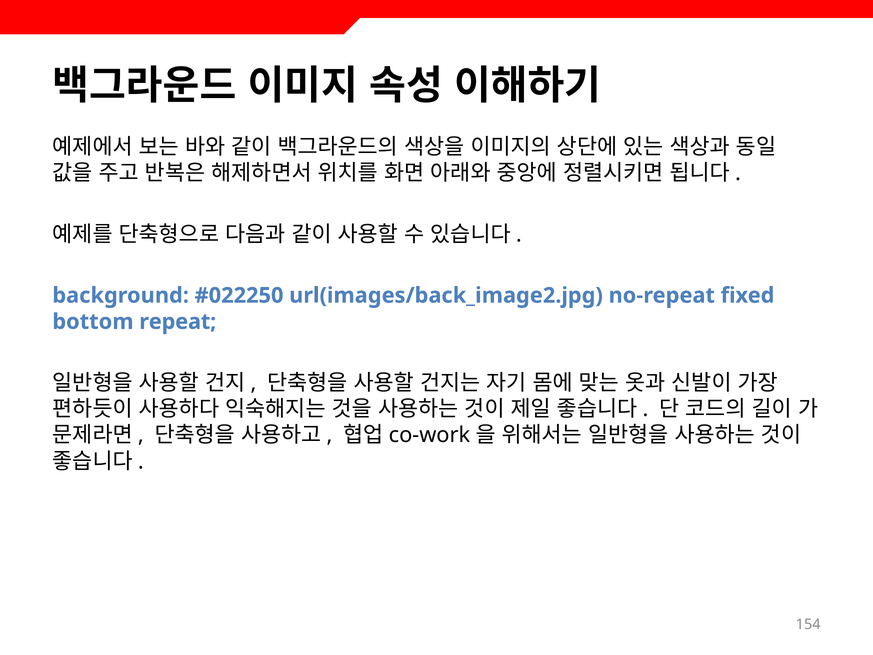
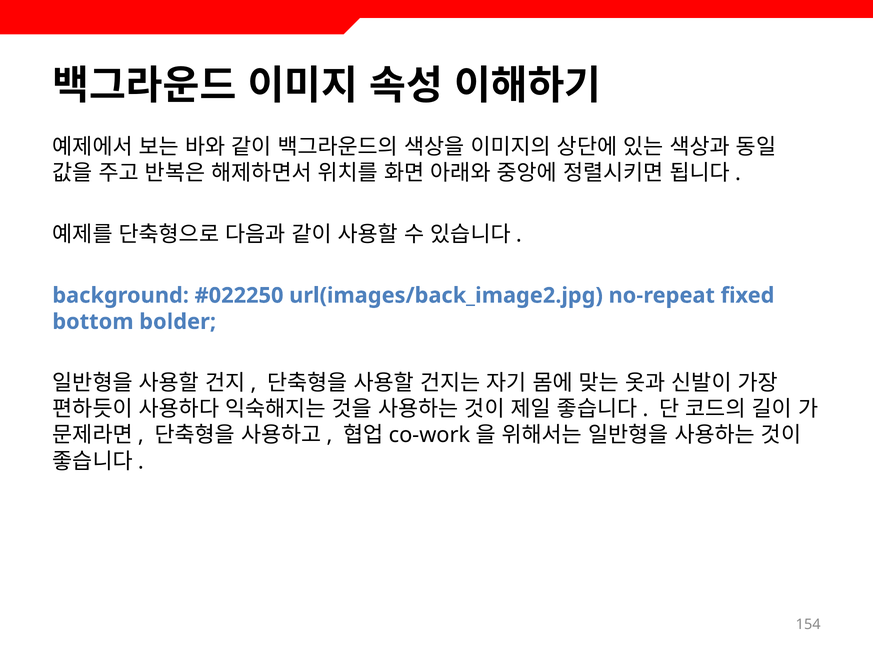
repeat: repeat -> bolder (178, 322)
